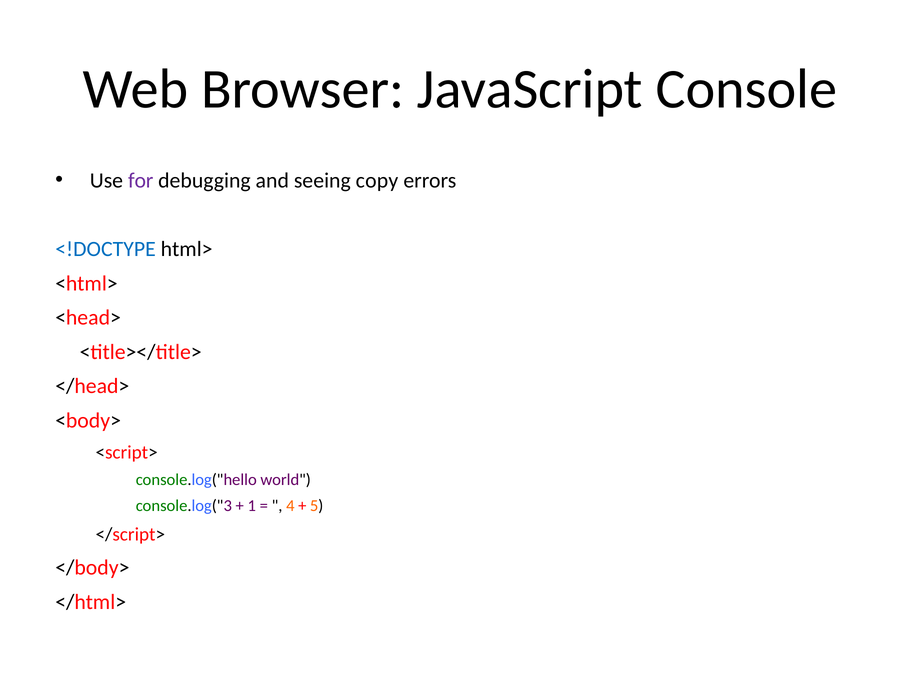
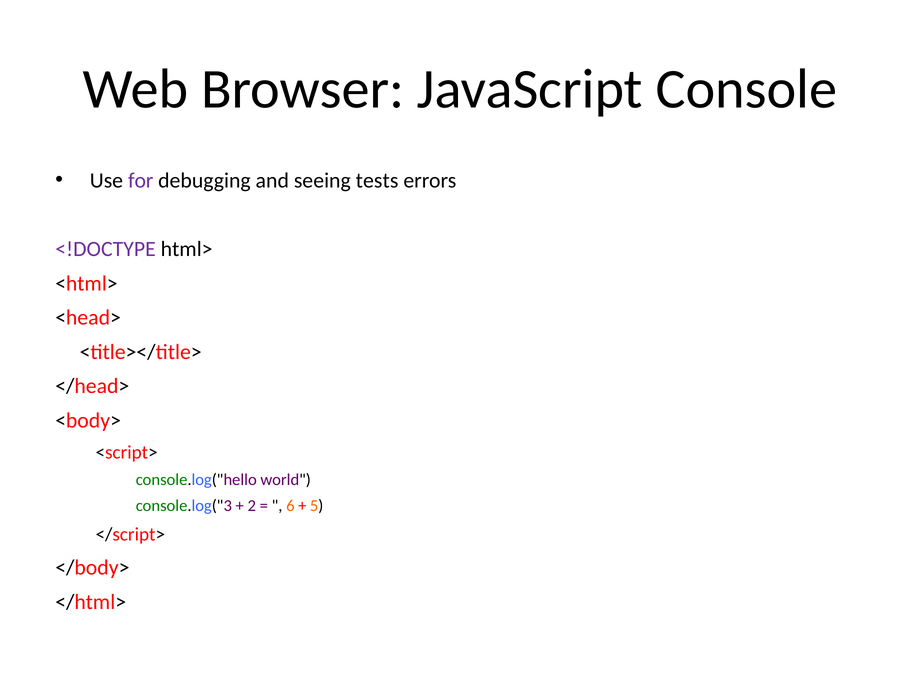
copy: copy -> tests (377, 180)
<!DOCTYPE colour: blue -> purple (106, 249)
1: 1 -> 2 (252, 506)
4: 4 -> 6 (290, 506)
